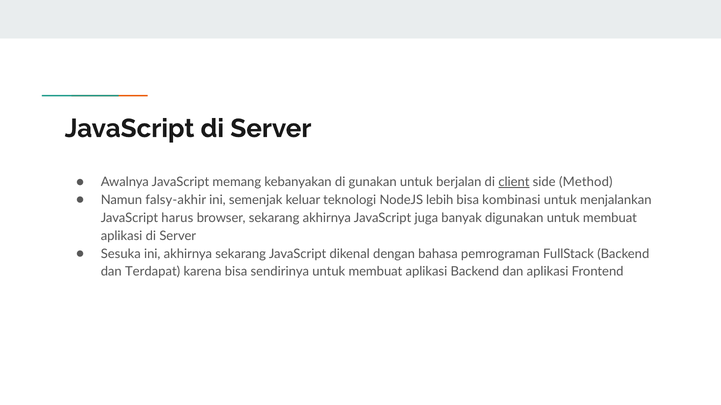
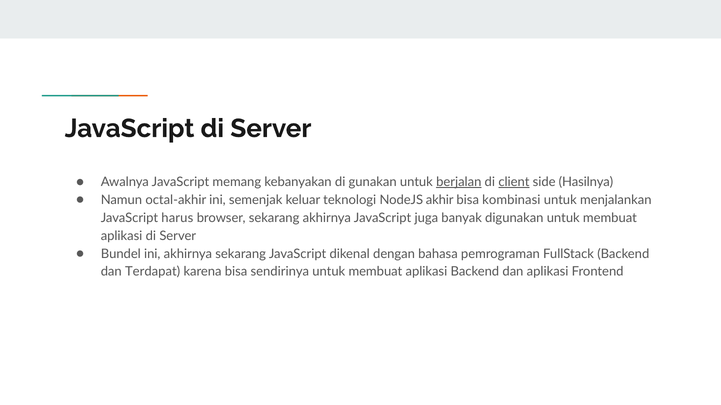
berjalan underline: none -> present (459, 182)
Method: Method -> Hasilnya (586, 182)
falsy-akhir: falsy-akhir -> octal-akhir (176, 200)
lebih: lebih -> akhir (440, 200)
Sesuka: Sesuka -> Bundel (121, 254)
